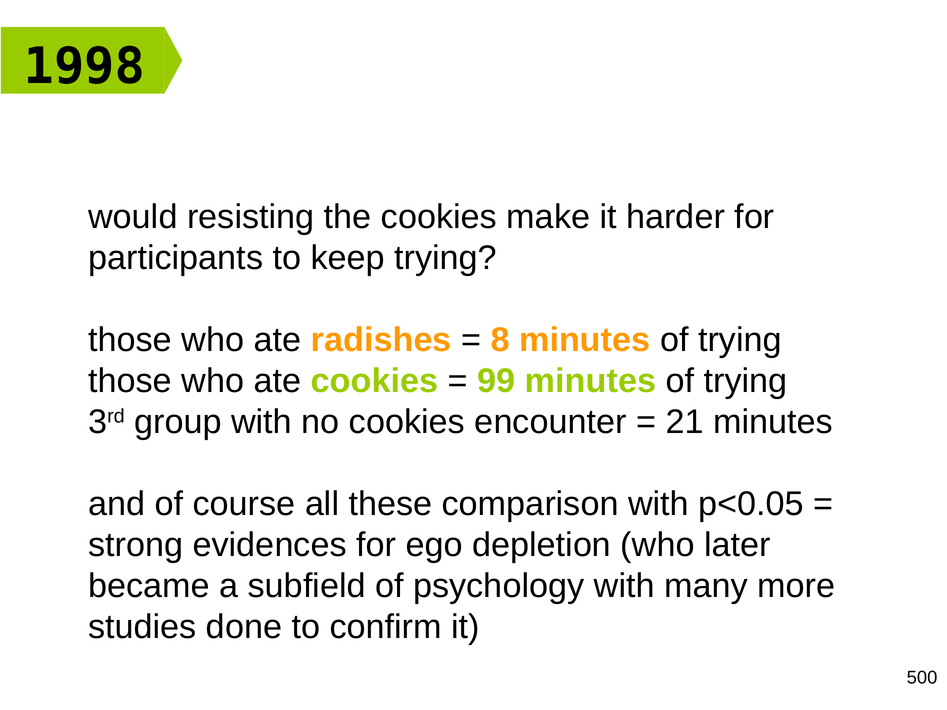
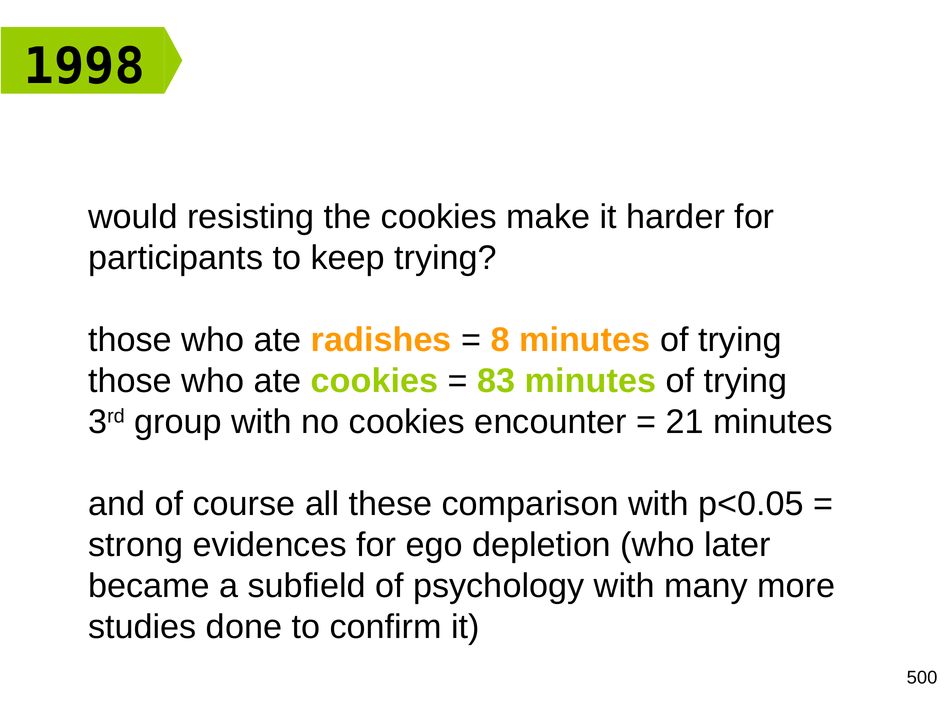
99: 99 -> 83 (496, 381)
